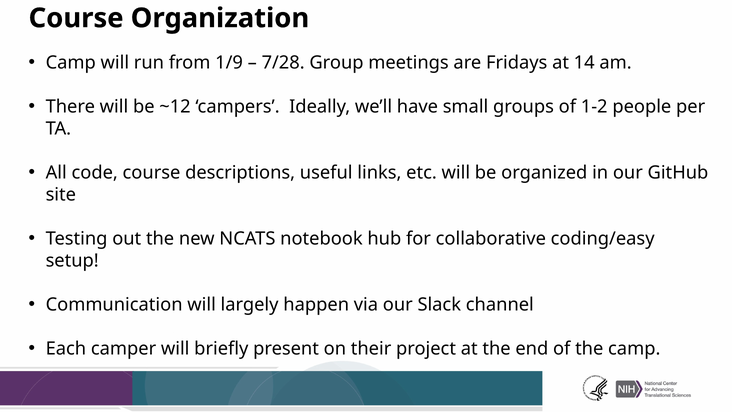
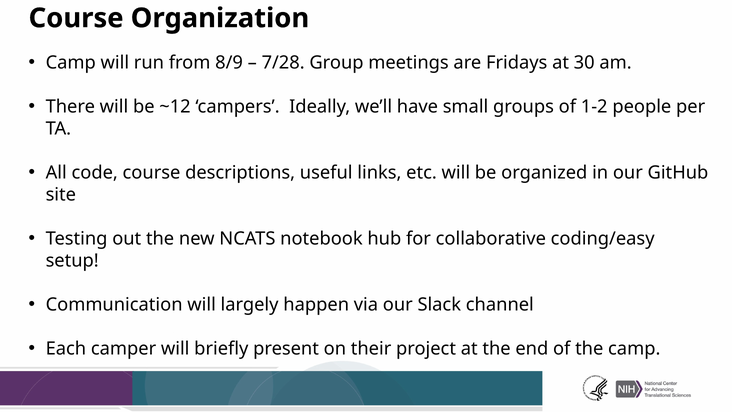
1/9: 1/9 -> 8/9 (229, 63)
14: 14 -> 30 (584, 63)
